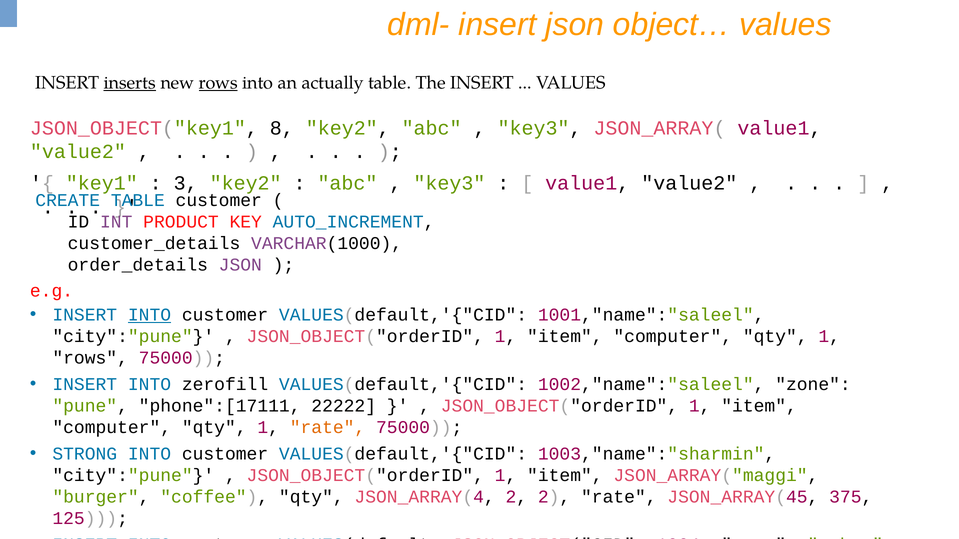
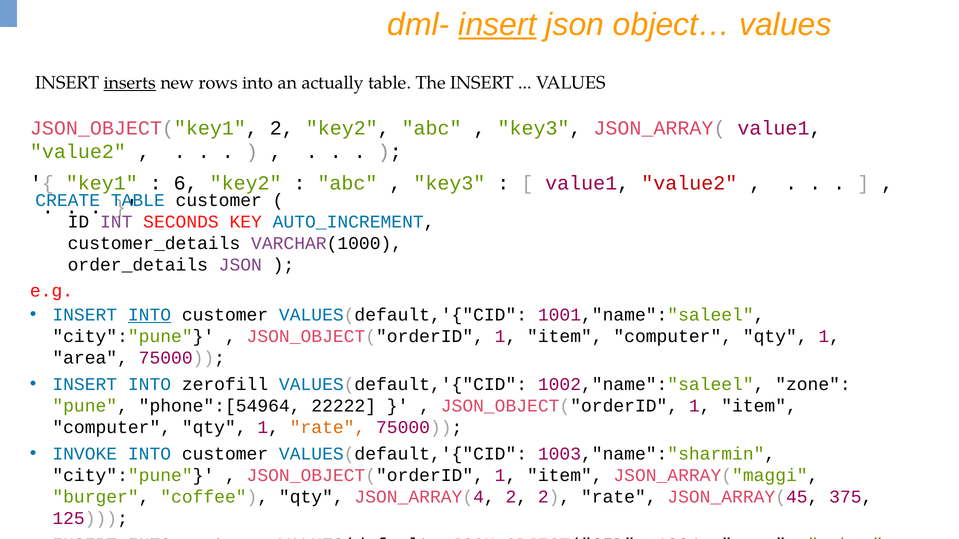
insert underline: none -> present (498, 25)
rows underline: present -> none (218, 83)
JSON_OBJECT("key1 8: 8 -> 2 (282, 128)
3: 3 -> 6 (186, 183)
value2 colour: black -> red (689, 183)
PRODUCT: PRODUCT -> SECONDS (181, 222)
rows: rows -> area (90, 358)
phone":[17111: phone":[17111 -> phone":[54964 (220, 406)
STRONG: STRONG -> INVOKE (85, 454)
